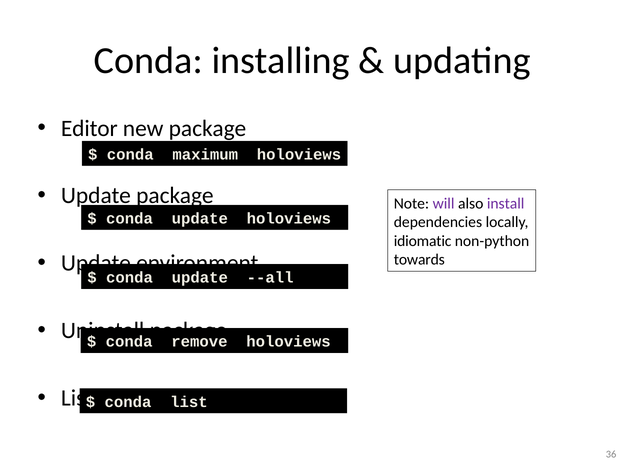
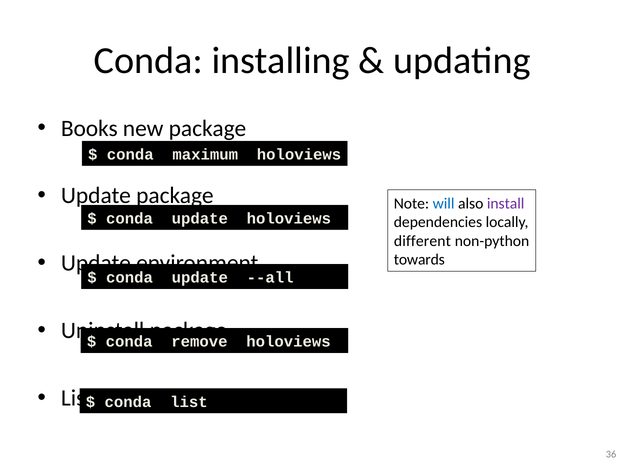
Editor: Editor -> Books (89, 128)
will colour: purple -> blue (444, 203)
idiomatic: idiomatic -> different (422, 241)
